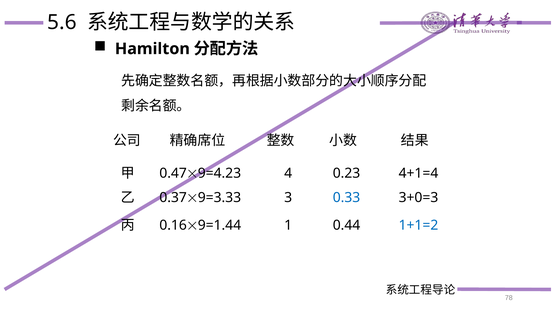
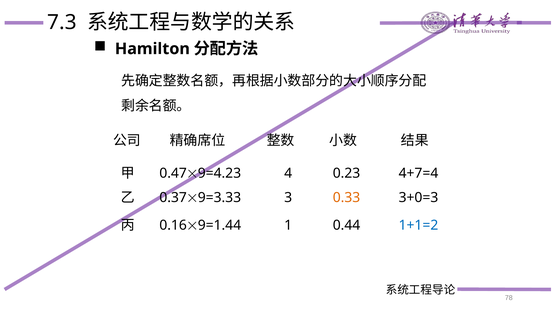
5.6: 5.6 -> 7.3 (62, 22)
4+1=4: 4+1=4 -> 4+7=4 (418, 174)
0.33 colour: blue -> orange (346, 198)
